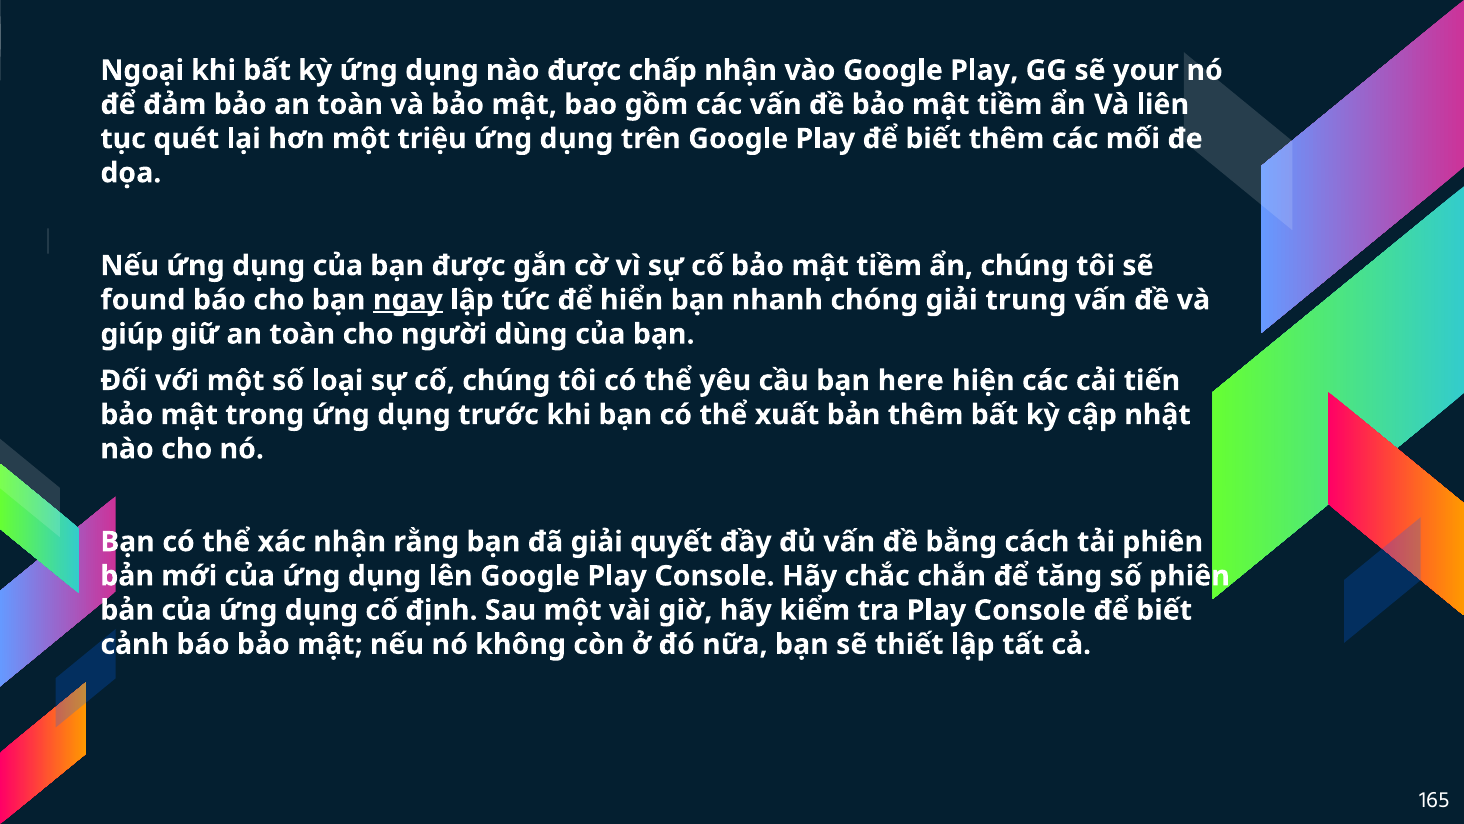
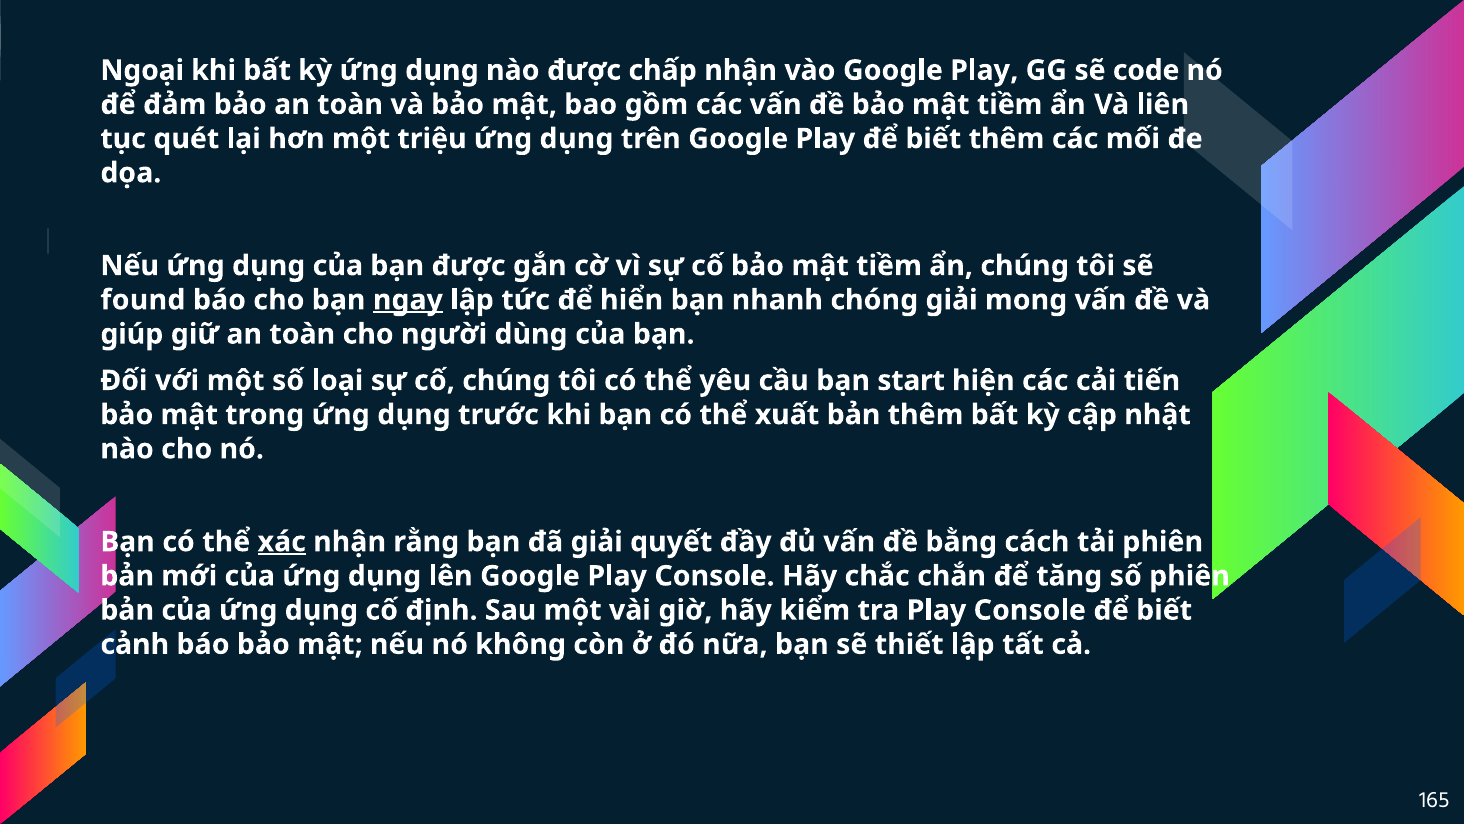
your: your -> code (1146, 70)
trung: trung -> mong (1026, 300)
here: here -> start (911, 380)
xác underline: none -> present (282, 542)
